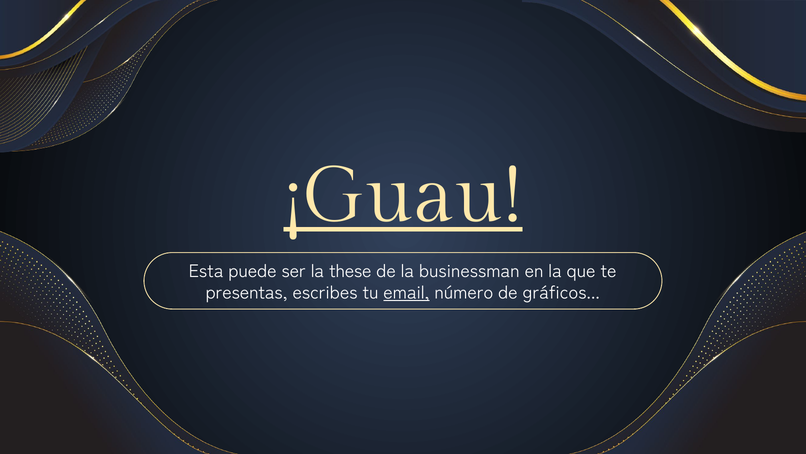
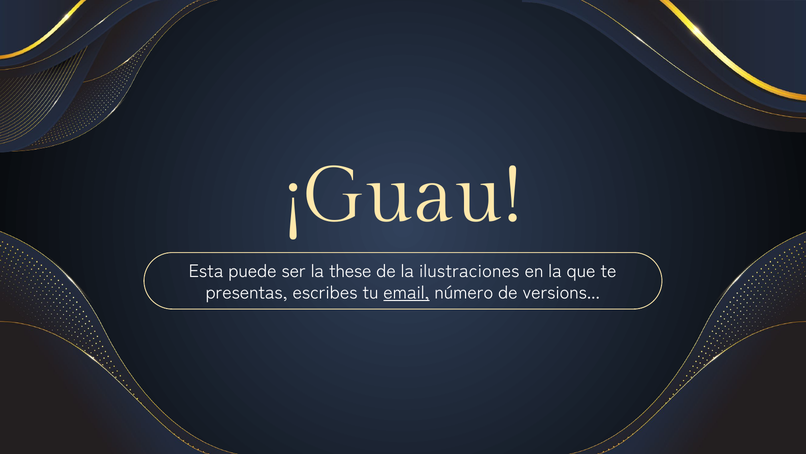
¡Guau underline: present -> none (403, 195)
businessman: businessman -> ilustraciones (469, 271)
gráficos: gráficos -> versions (561, 292)
